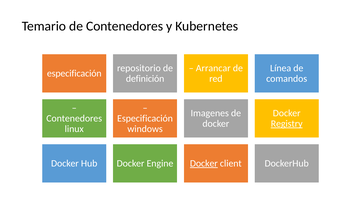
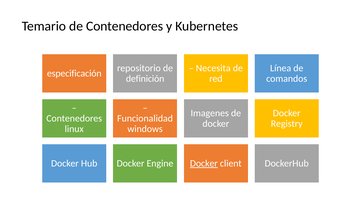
Arrancar: Arrancar -> Necesita (213, 68)
Especificación: Especificación -> Funcionalidad (145, 118)
Registry underline: present -> none (287, 124)
